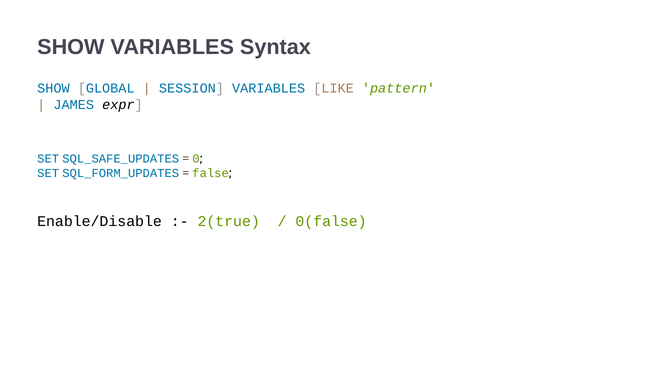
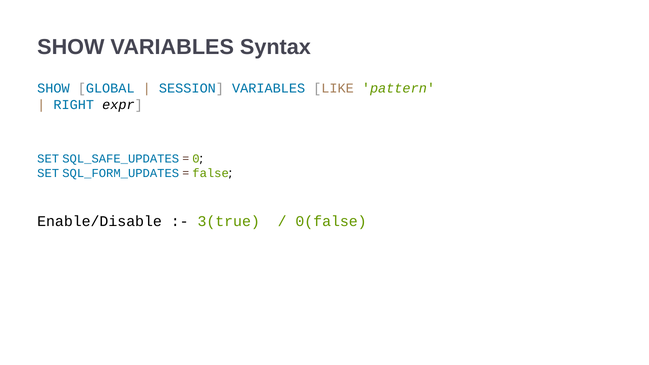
JAMES: JAMES -> RIGHT (74, 105)
2(true: 2(true -> 3(true (229, 222)
